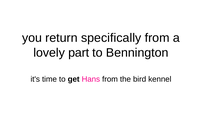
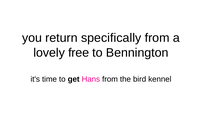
part: part -> free (79, 53)
